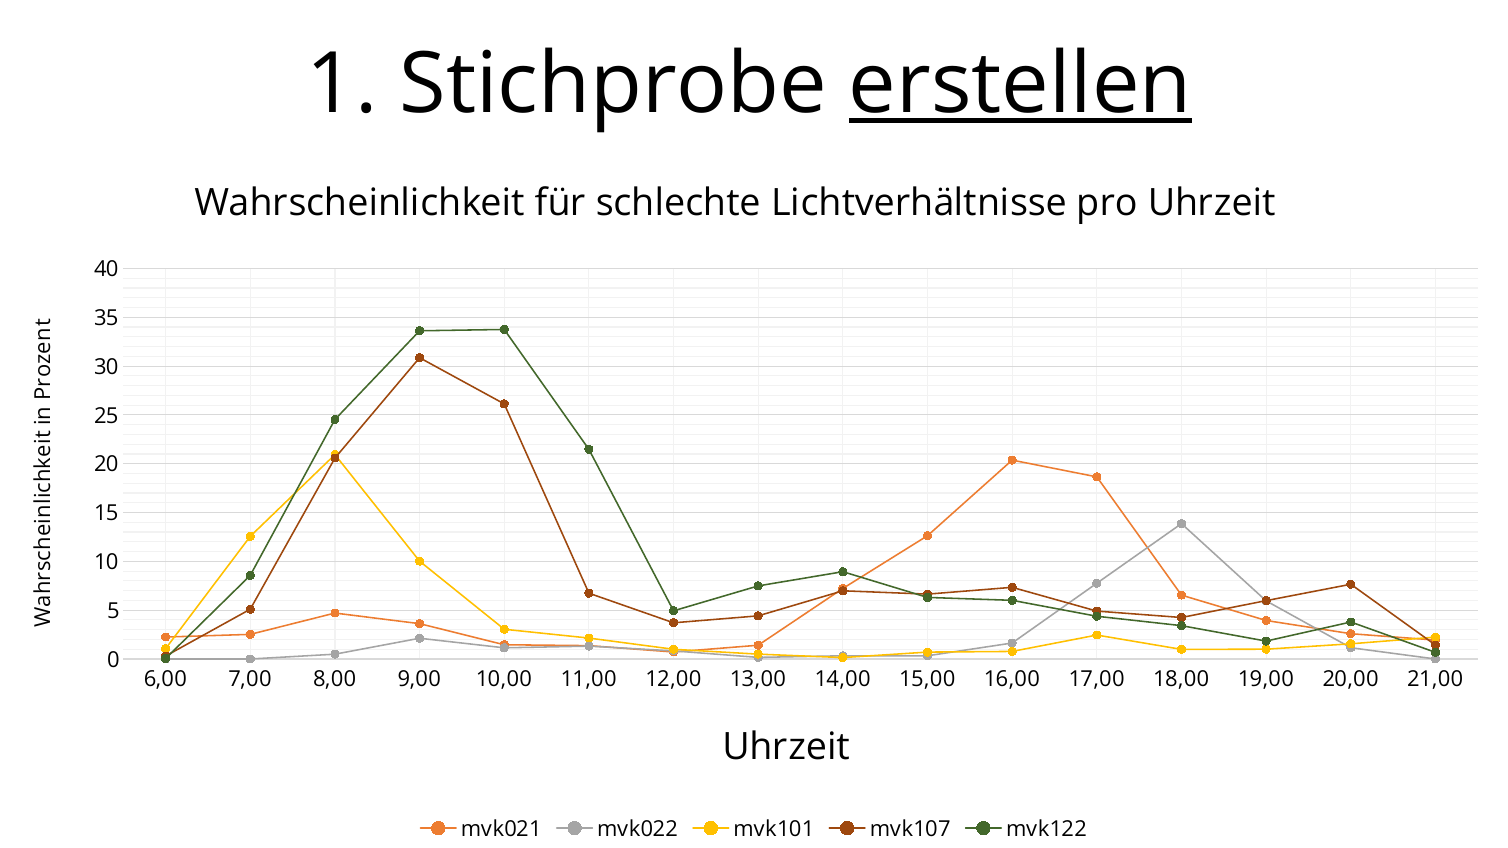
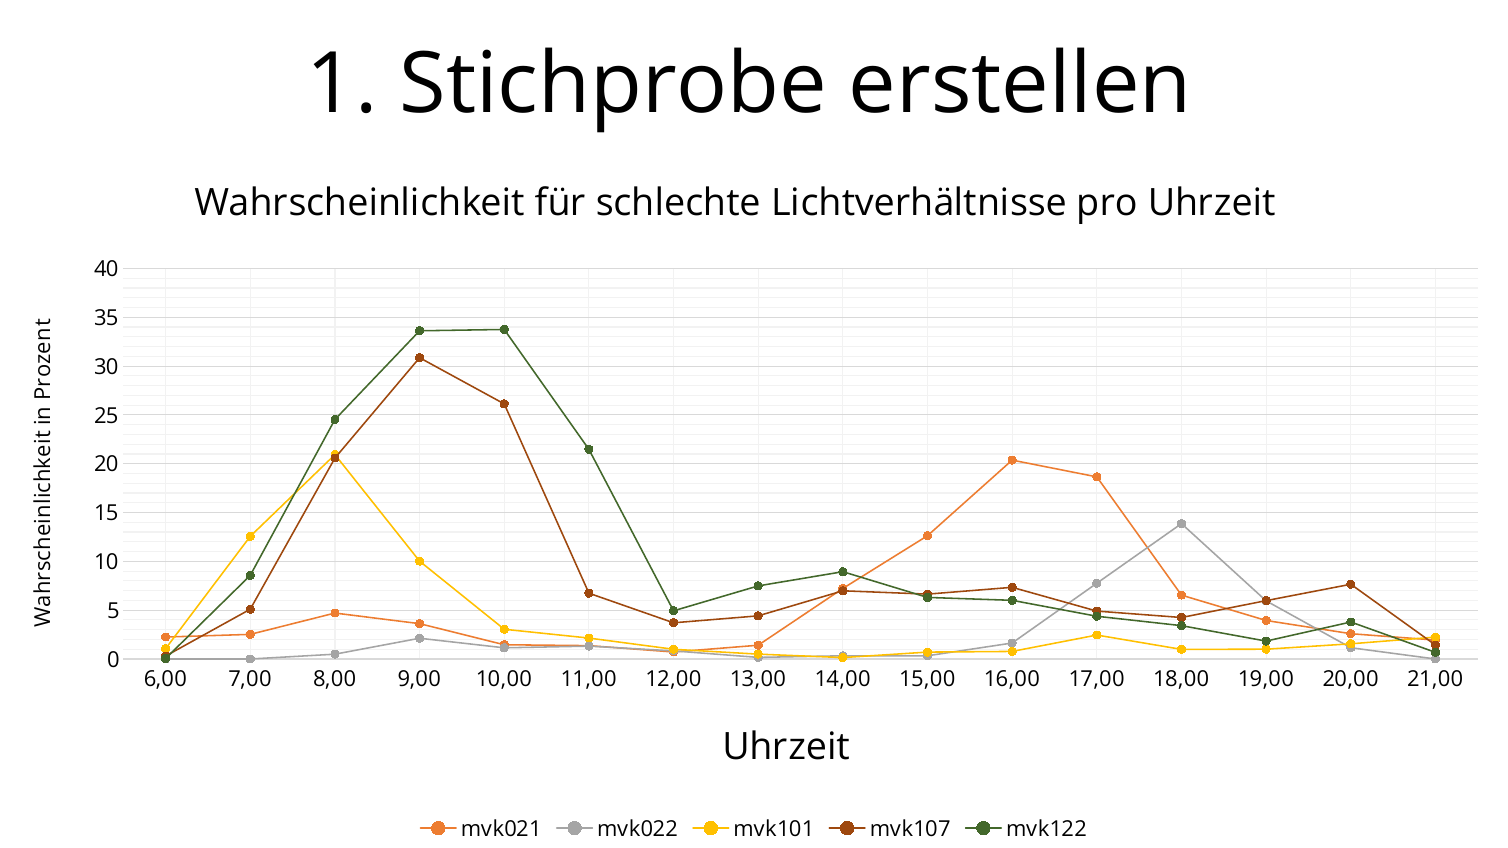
erstellen underline: present -> none (1020, 84)
